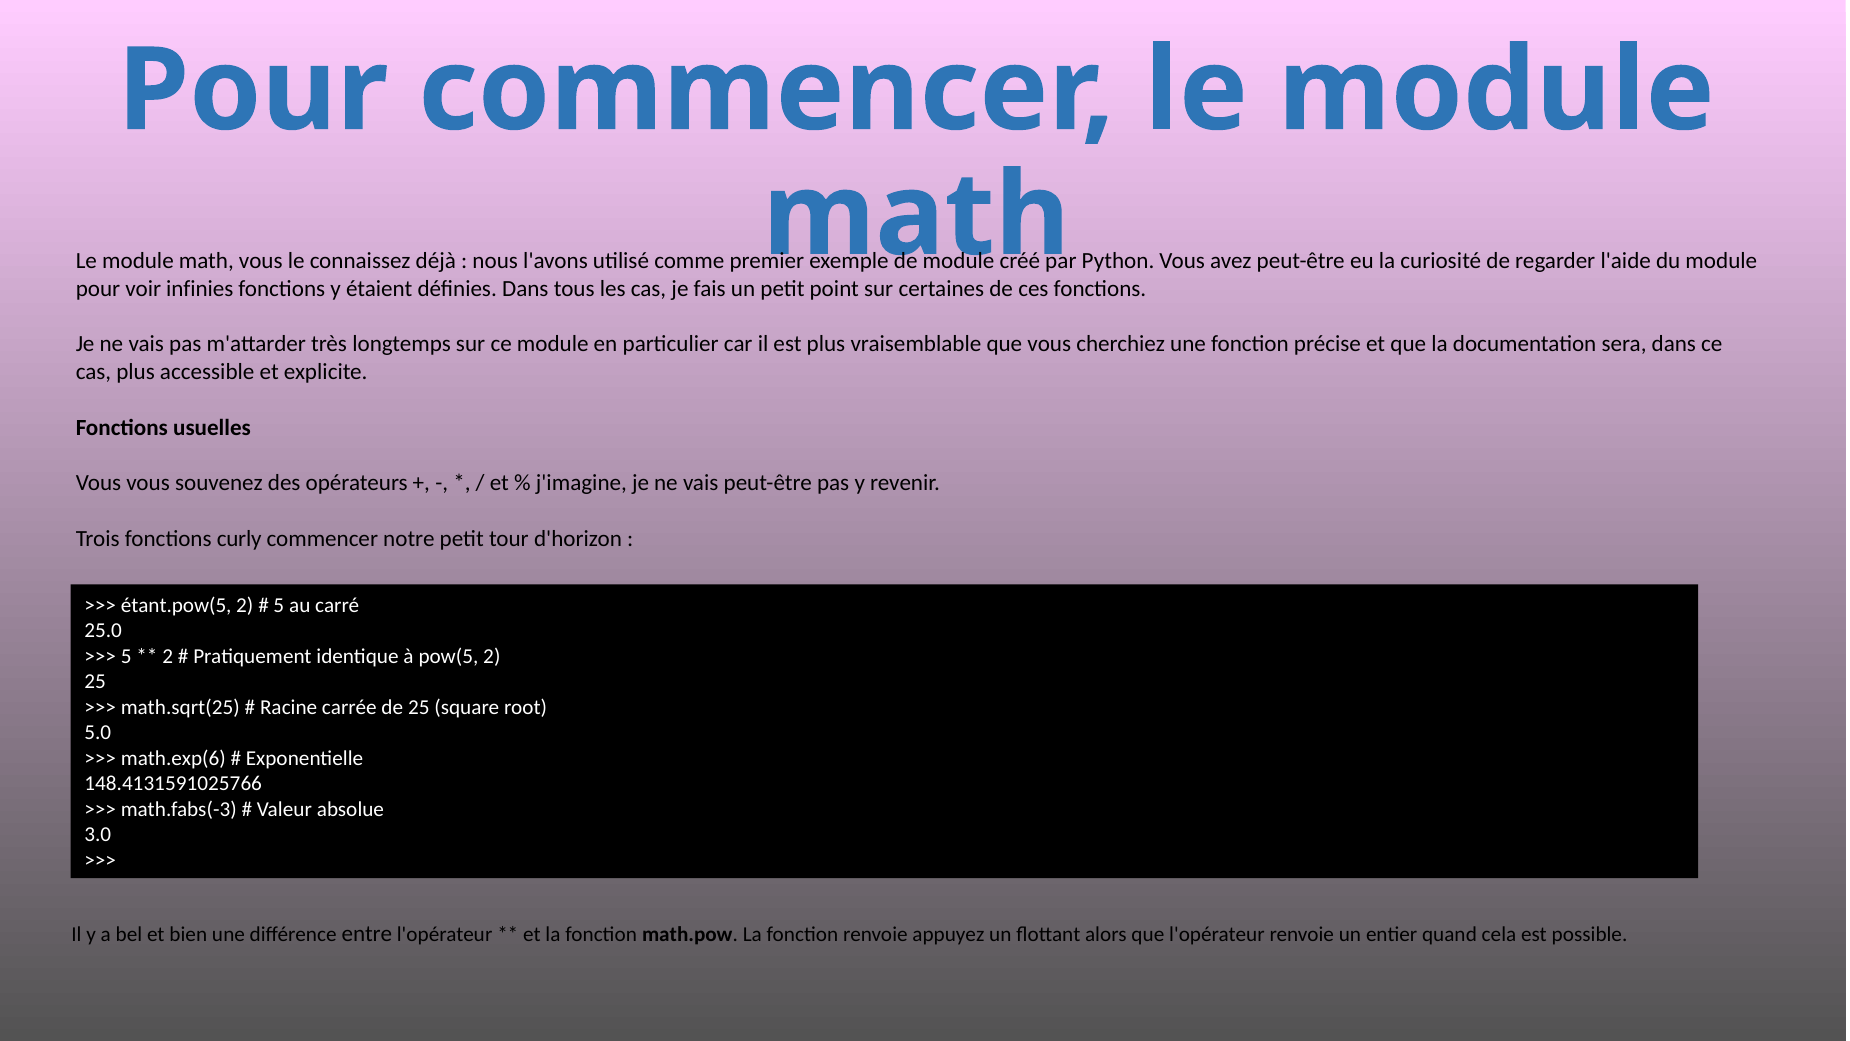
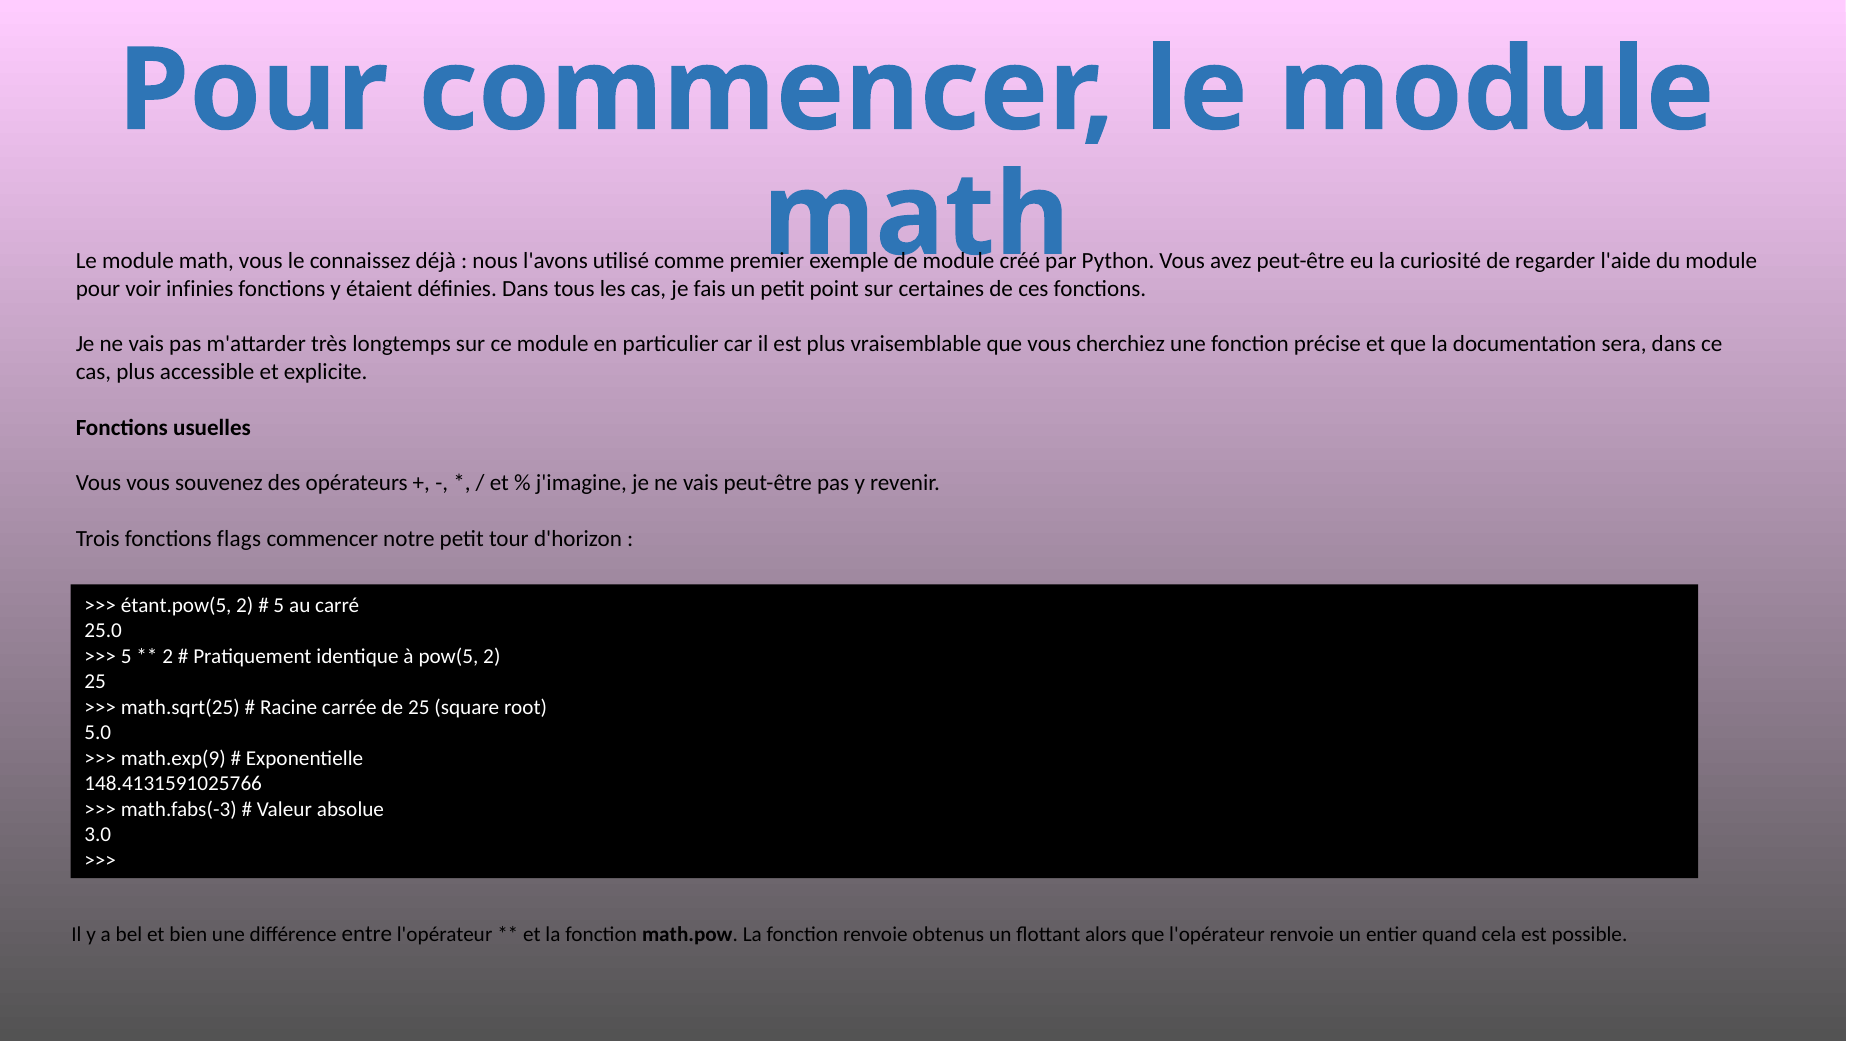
curly: curly -> flags (239, 538)
math.exp(6: math.exp(6 -> math.exp(9 (173, 758)
appuyez: appuyez -> obtenus (948, 935)
